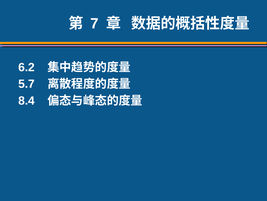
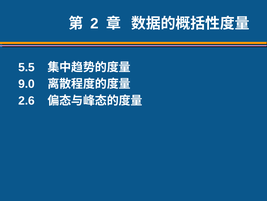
7: 7 -> 2 (94, 24)
6.2: 6.2 -> 5.5 (26, 67)
5.7: 5.7 -> 9.0 (26, 84)
8.4: 8.4 -> 2.6 (26, 100)
